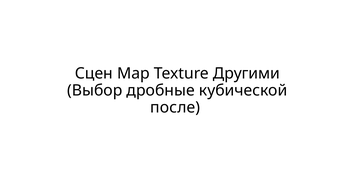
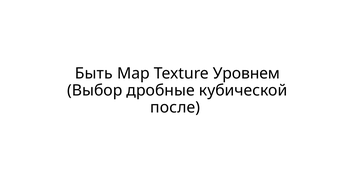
Сцен: Сцен -> Быть (94, 73)
Другими: Другими -> Уровнем (246, 73)
